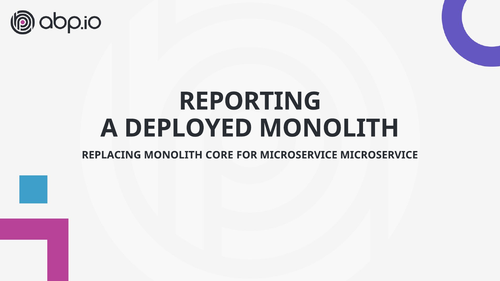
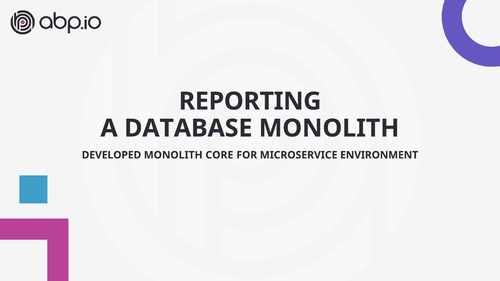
DEPLOYED: DEPLOYED -> DATABASE (188, 128)
REPLACING: REPLACING -> DEVELOPED (111, 155)
MICROSERVICE MICROSERVICE: MICROSERVICE -> ENVIRONMENT (379, 155)
